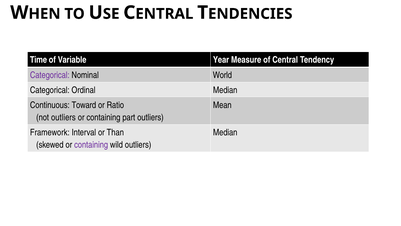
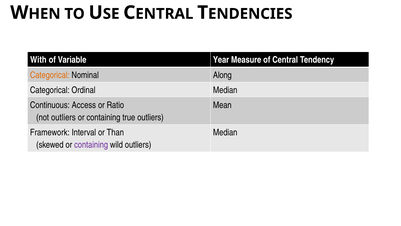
Time: Time -> With (38, 60)
Categorical colour: purple -> orange (50, 75)
World: World -> Along (222, 75)
Toward: Toward -> Access (84, 105)
part: part -> true (129, 117)
